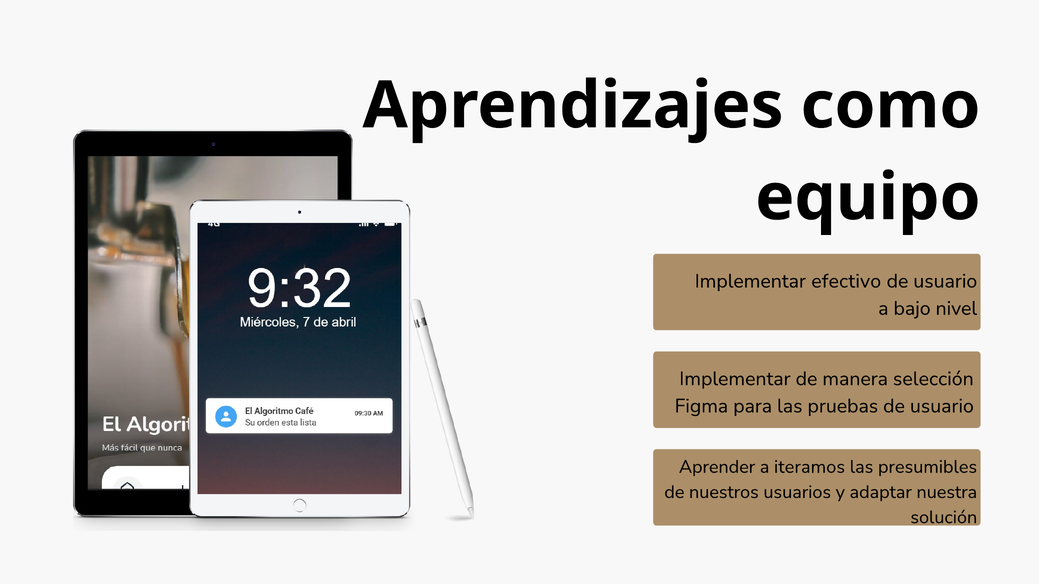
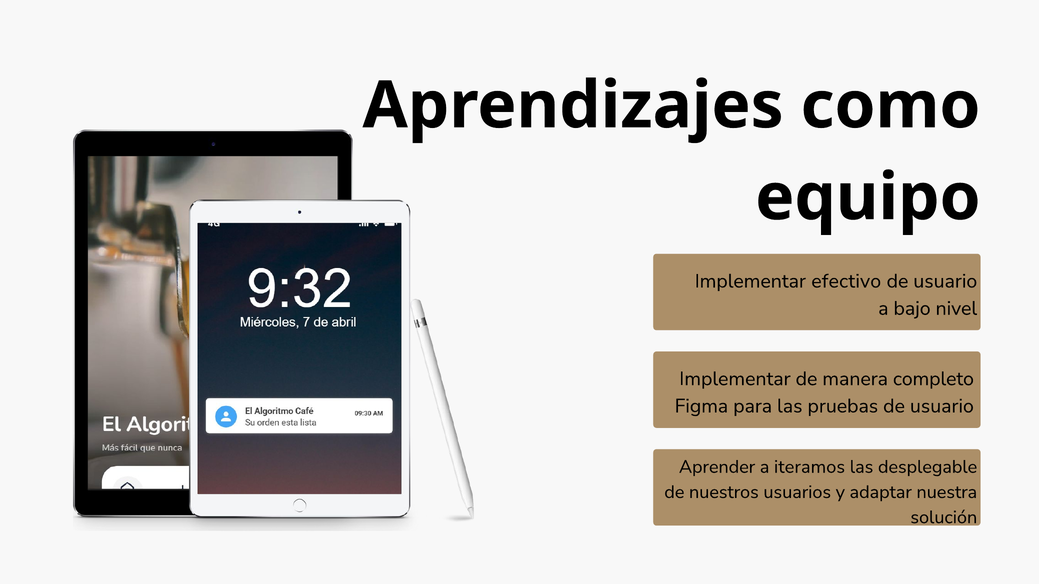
selección: selección -> completo (933, 379)
presumibles: presumibles -> desplegable (928, 467)
